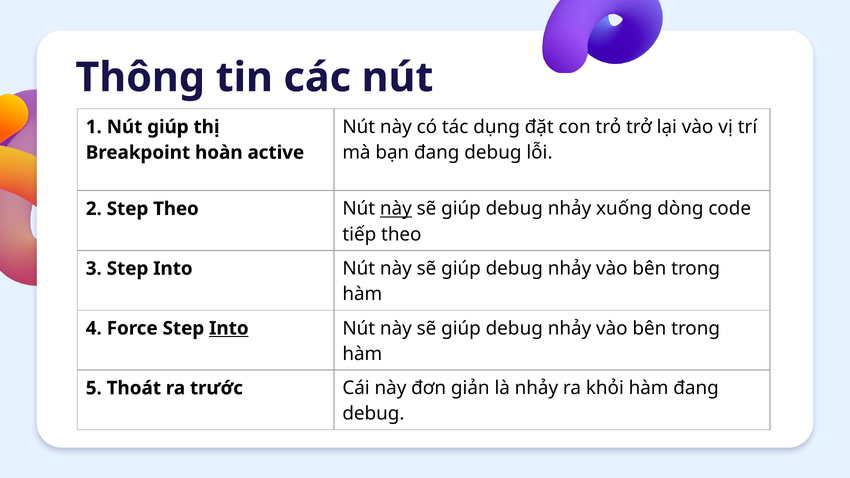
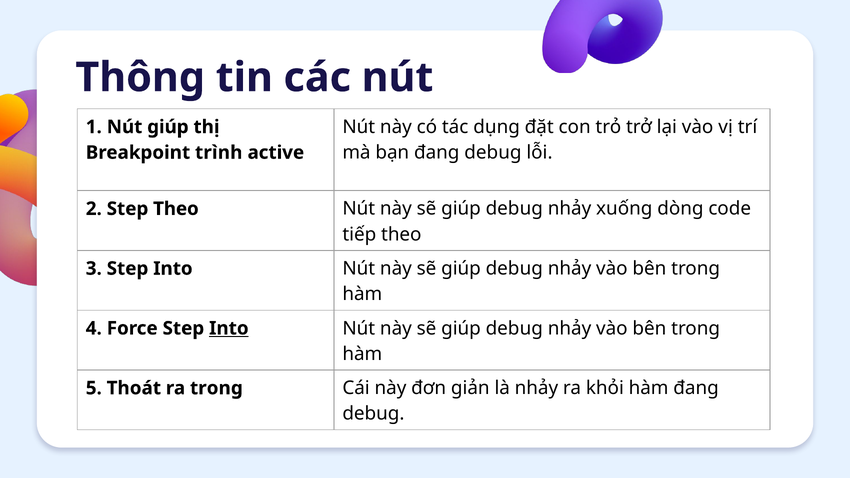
hoàn: hoàn -> trình (219, 153)
này underline: present -> none (396, 209)
ra trước: trước -> trong (216, 388)
